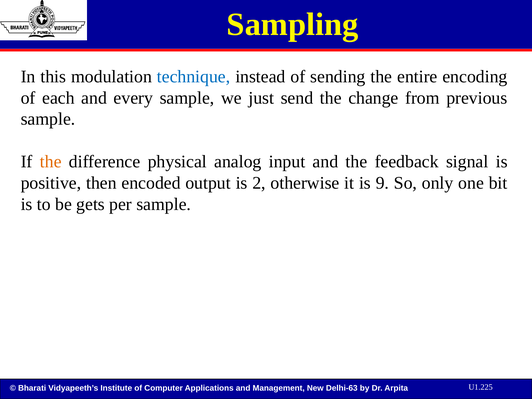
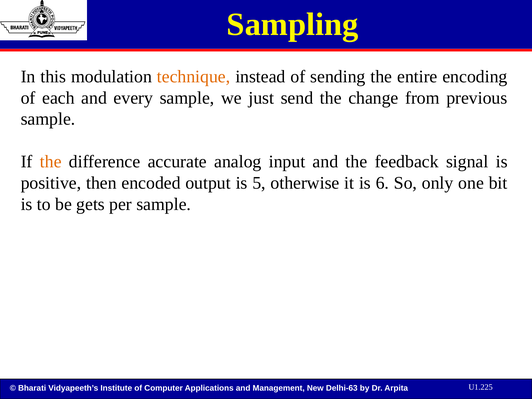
technique colour: blue -> orange (194, 77)
physical: physical -> accurate (177, 162)
2: 2 -> 5 (259, 183)
9: 9 -> 6 (382, 183)
